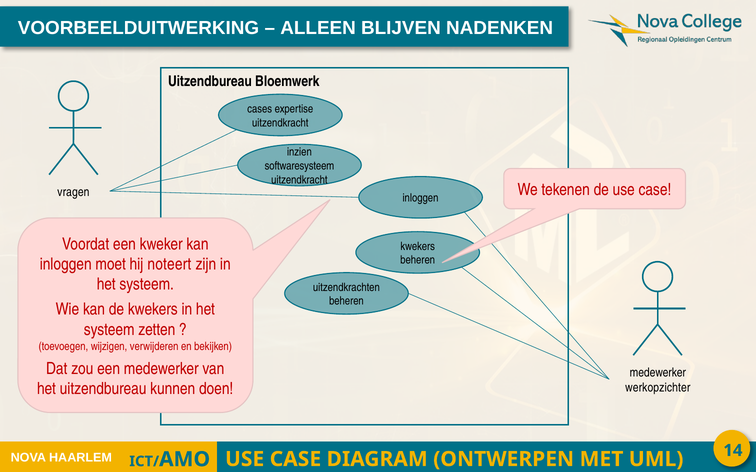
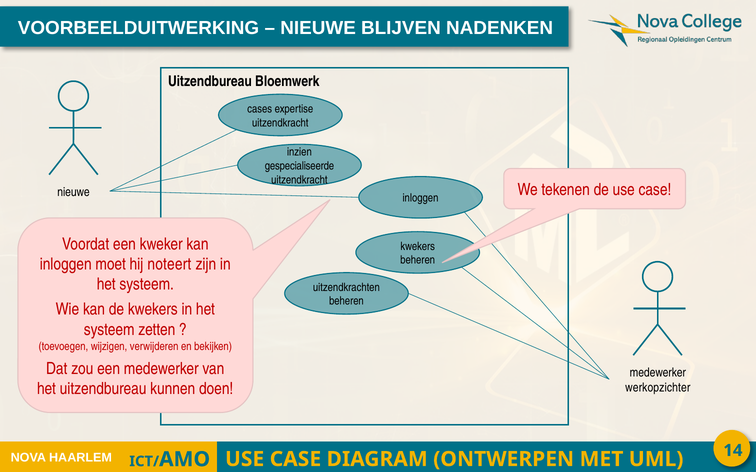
ALLEEN: ALLEEN -> NIEUWE (318, 28)
softwaresysteem: softwaresysteem -> gespecialiseerde (299, 166)
vragen: vragen -> nieuwe (74, 192)
